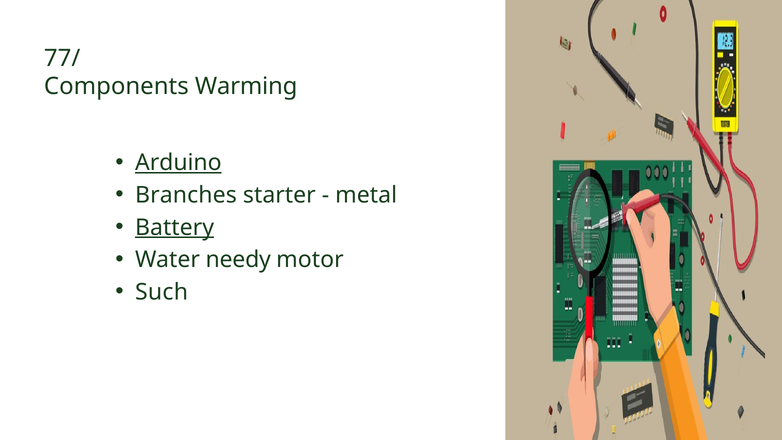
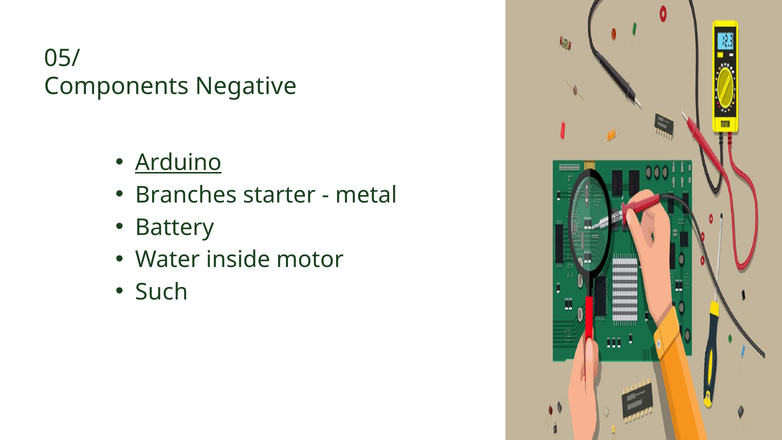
77/: 77/ -> 05/ (62, 58)
Warming: Warming -> Negative (246, 86)
Battery underline: present -> none (175, 227)
needy: needy -> inside (238, 260)
